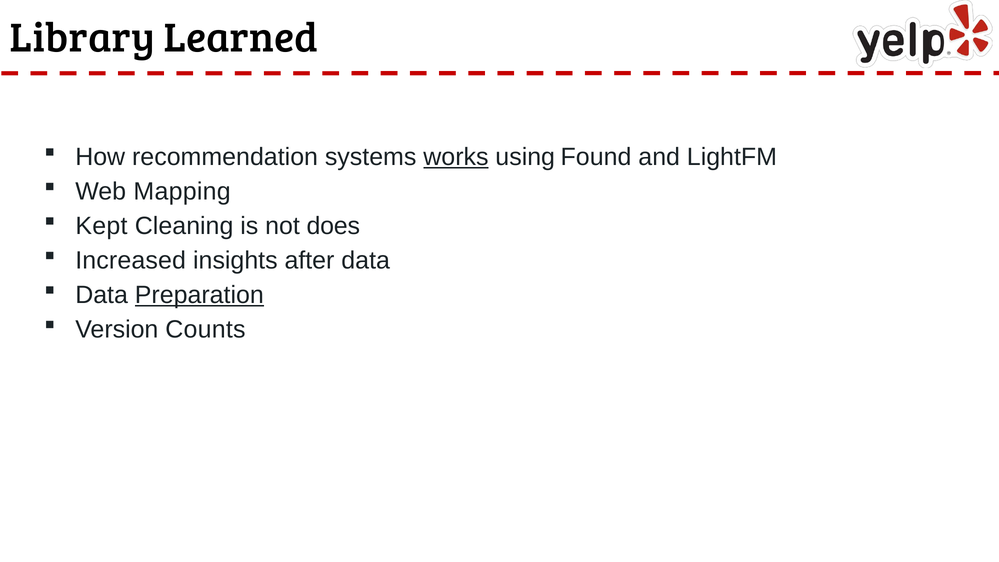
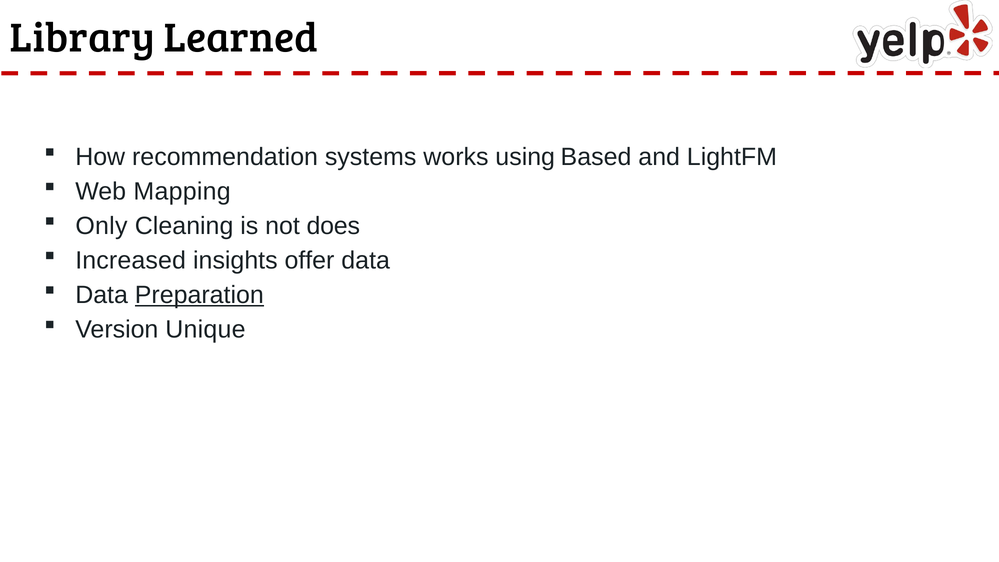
works underline: present -> none (456, 157)
Found: Found -> Based (596, 157)
Kept: Kept -> Only (101, 226)
after: after -> offer (309, 260)
Counts: Counts -> Unique (205, 329)
